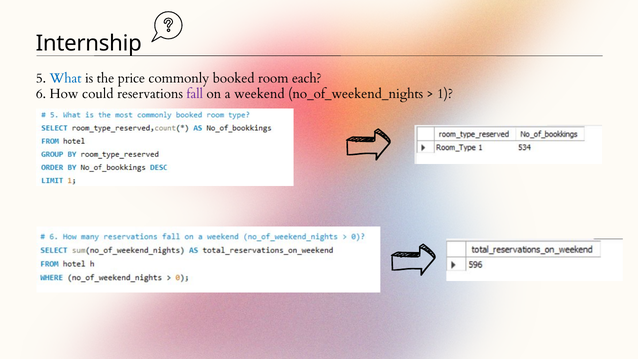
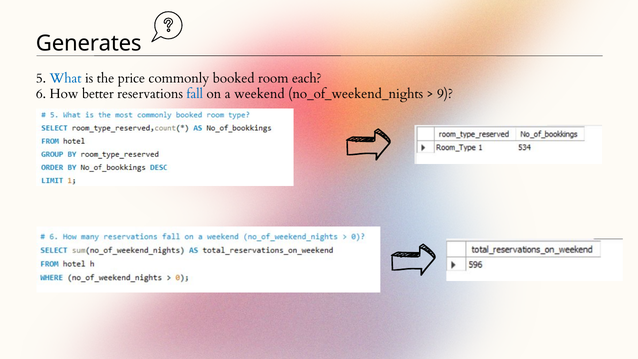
Internship: Internship -> Generates (89, 43)
could: could -> better (98, 94)
fall colour: purple -> blue (195, 94)
1: 1 -> 9 (445, 94)
